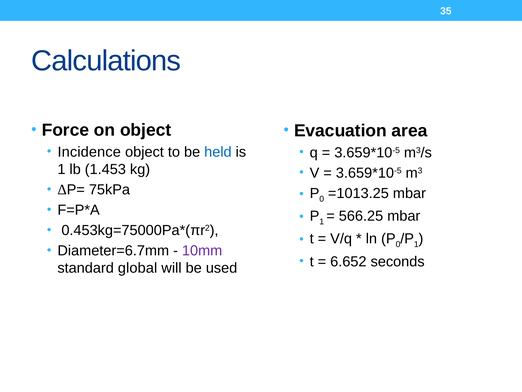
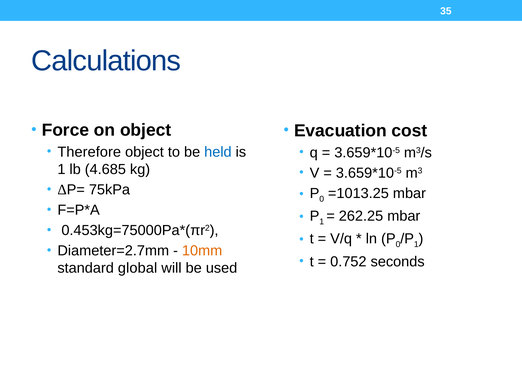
area: area -> cost (410, 131)
Incidence: Incidence -> Therefore (89, 152)
1.453: 1.453 -> 4.685 (105, 169)
566.25: 566.25 -> 262.25 (361, 216)
Diameter=6.7mm: Diameter=6.7mm -> Diameter=2.7mm (113, 250)
10mm colour: purple -> orange (202, 250)
6.652: 6.652 -> 0.752 (348, 261)
